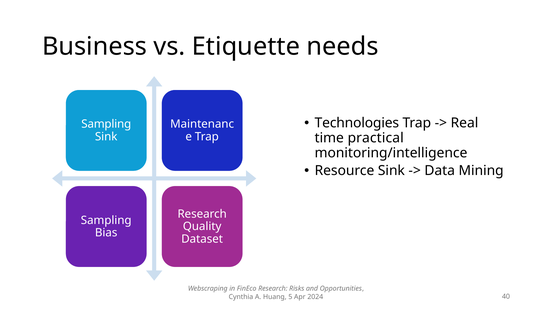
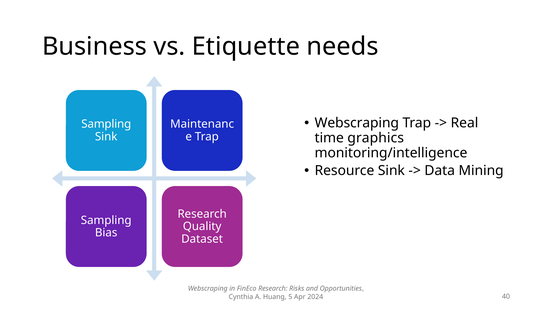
Technologies: Technologies -> Webscraping (357, 123)
practical: practical -> graphics (376, 138)
